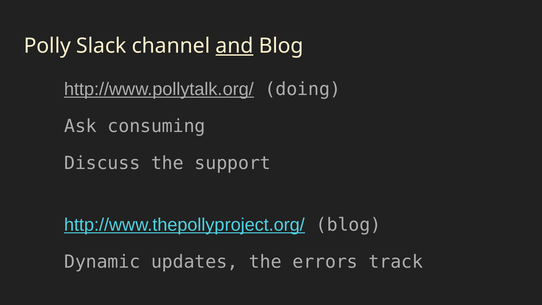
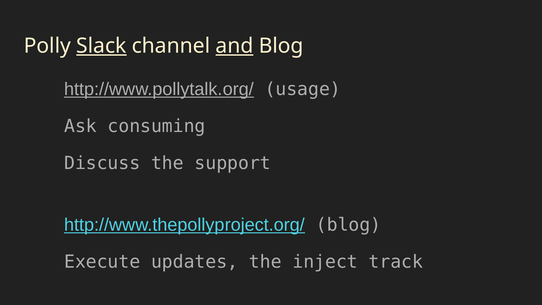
Slack underline: none -> present (101, 46)
doing: doing -> usage (303, 89)
Dynamic: Dynamic -> Execute (102, 262)
errors: errors -> inject (325, 262)
